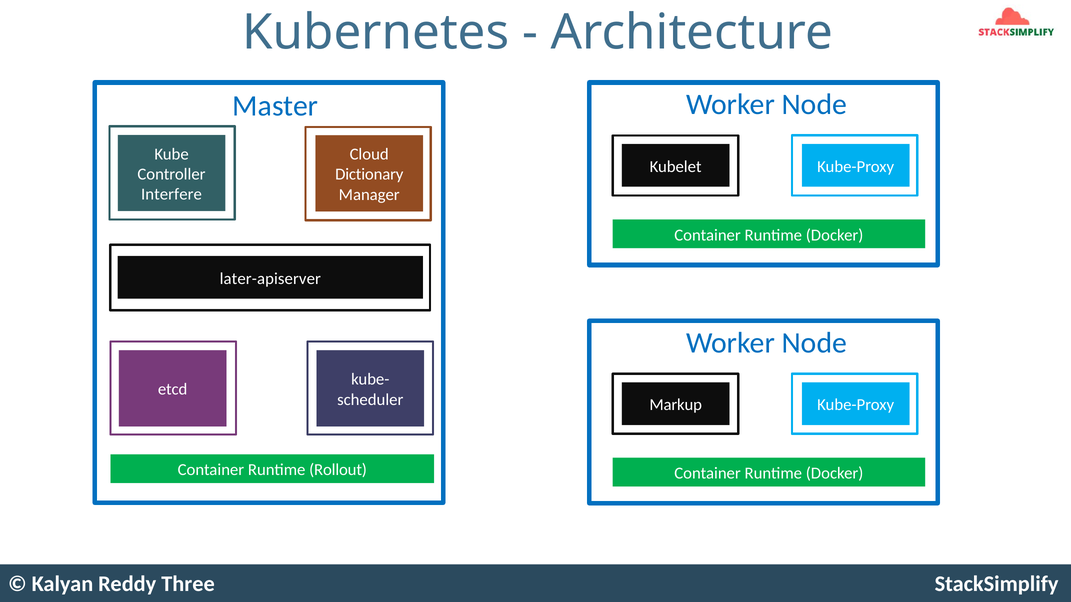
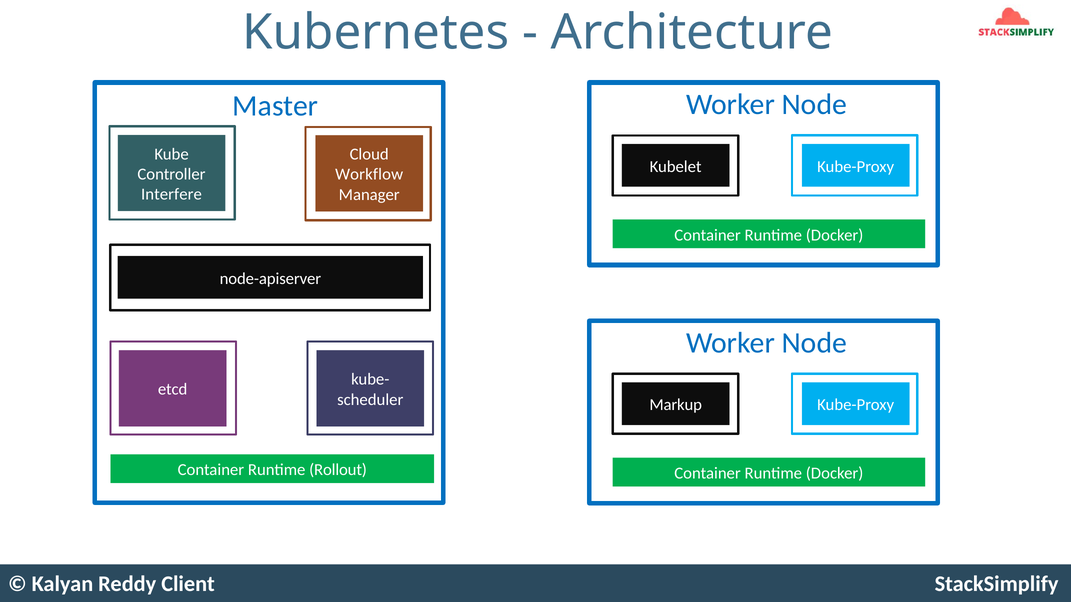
Dictionary: Dictionary -> Workflow (369, 175)
later-apiserver: later-apiserver -> node-apiserver (270, 279)
Three: Three -> Client (188, 584)
